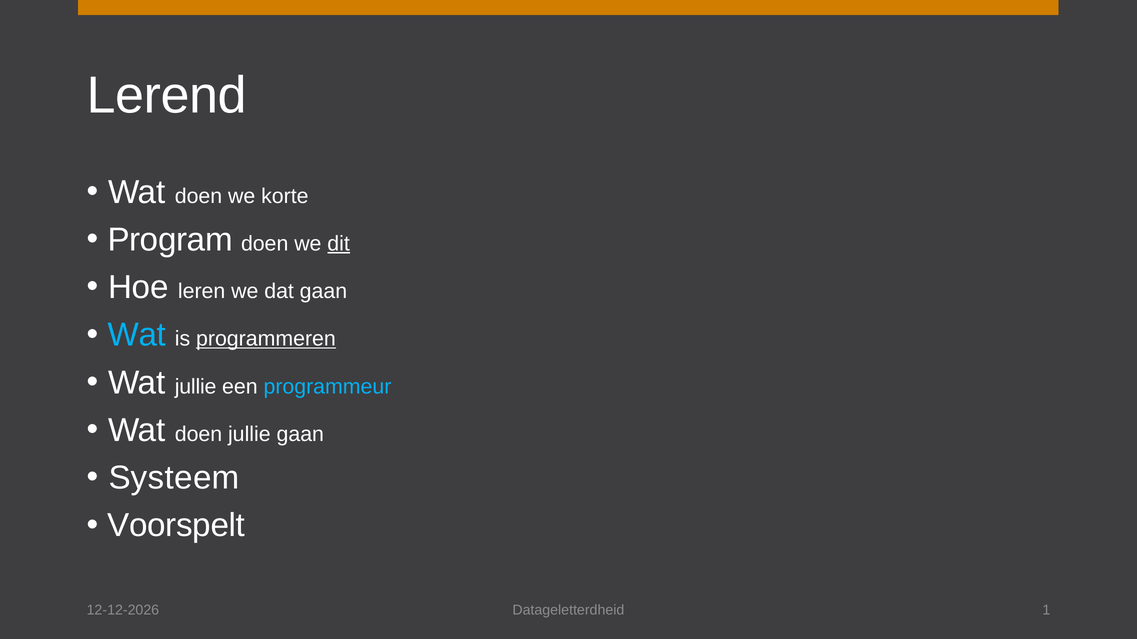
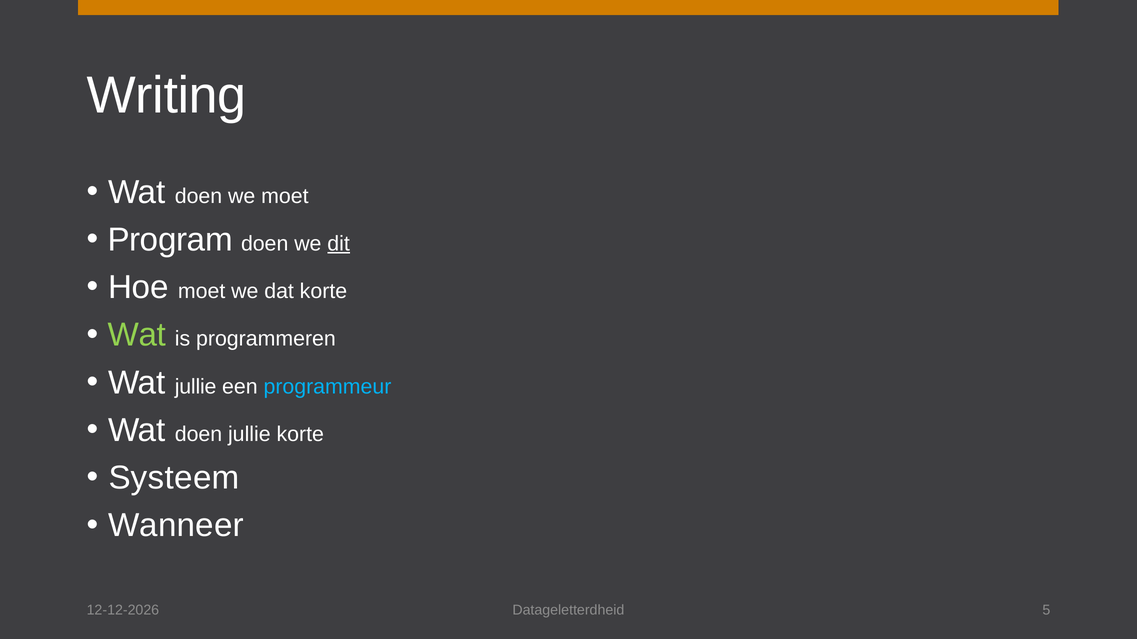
Lerend: Lerend -> Writing (167, 96)
we korte: korte -> moet (285, 196)
Hoe leren: leren -> moet (202, 291)
dat gaan: gaan -> korte (323, 291)
Wat colour: light blue -> light green (137, 335)
programmeren underline: present -> none (266, 339)
jullie gaan: gaan -> korte (300, 435)
Voorspelt: Voorspelt -> Wanneer (176, 526)
1: 1 -> 5 (1046, 611)
